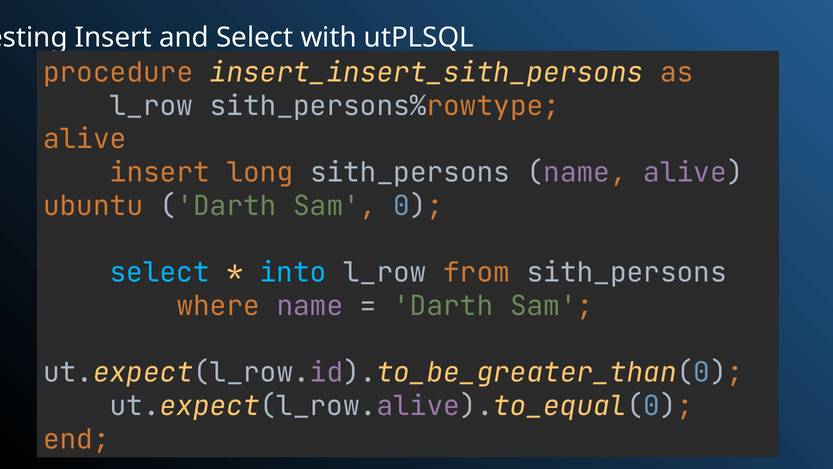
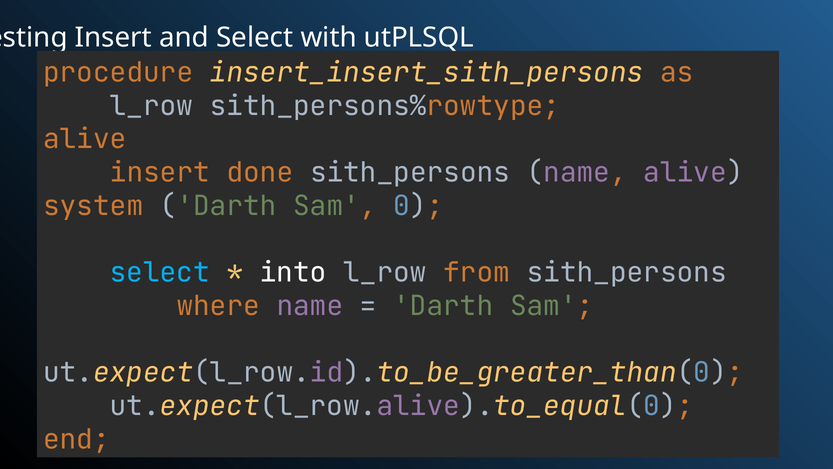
long: long -> done (260, 172)
ubuntu: ubuntu -> system (93, 206)
into colour: light blue -> white (293, 272)
